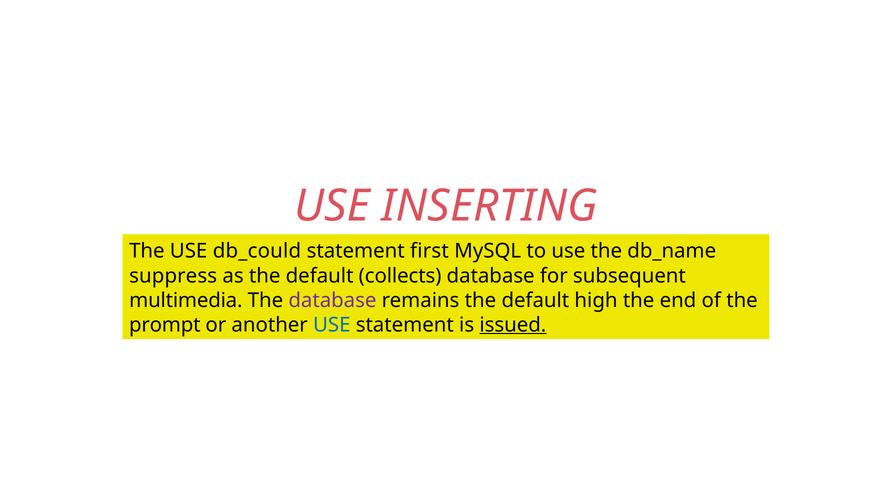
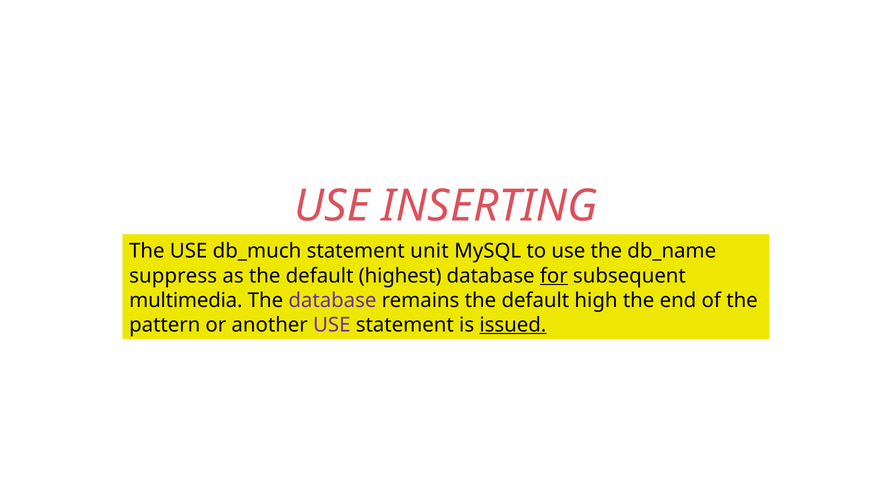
db_could: db_could -> db_much (257, 251)
first: first -> unit (429, 251)
collects: collects -> highest (400, 276)
for underline: none -> present (554, 276)
prompt: prompt -> pattern (165, 325)
USE colour: blue -> purple (332, 325)
